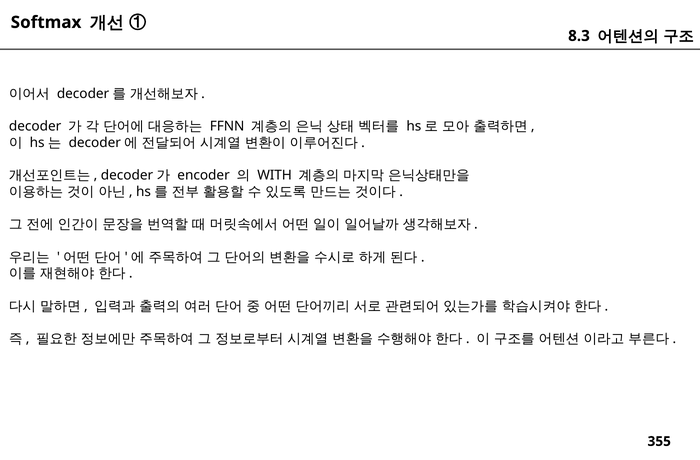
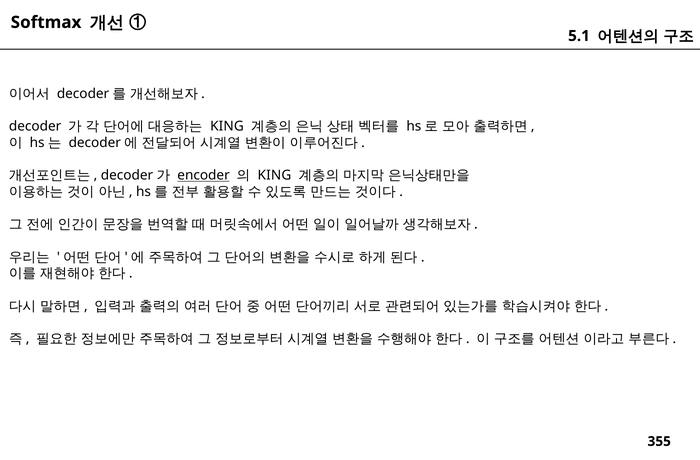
8.3: 8.3 -> 5.1 (579, 36)
FFNN: FFNN -> KING (227, 126)
encoder underline: none -> present (204, 175)
WITH: WITH -> KING (274, 175)
